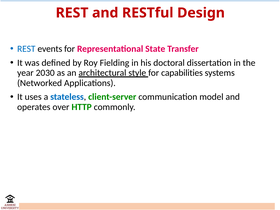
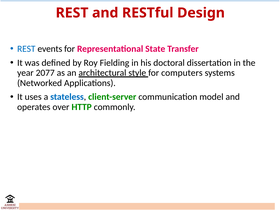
2030: 2030 -> 2077 (45, 73)
capabilities: capabilities -> computers (182, 73)
